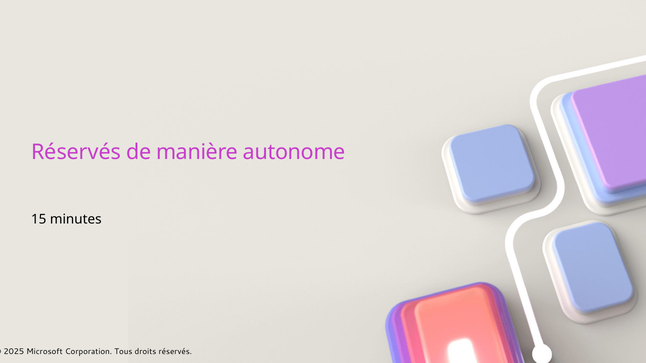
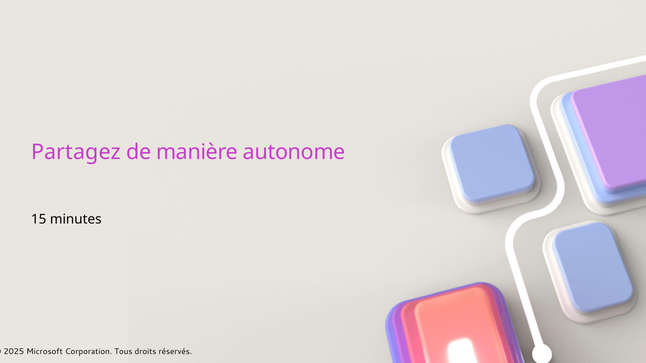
Réservés: Réservés -> Partagez (76, 152)
